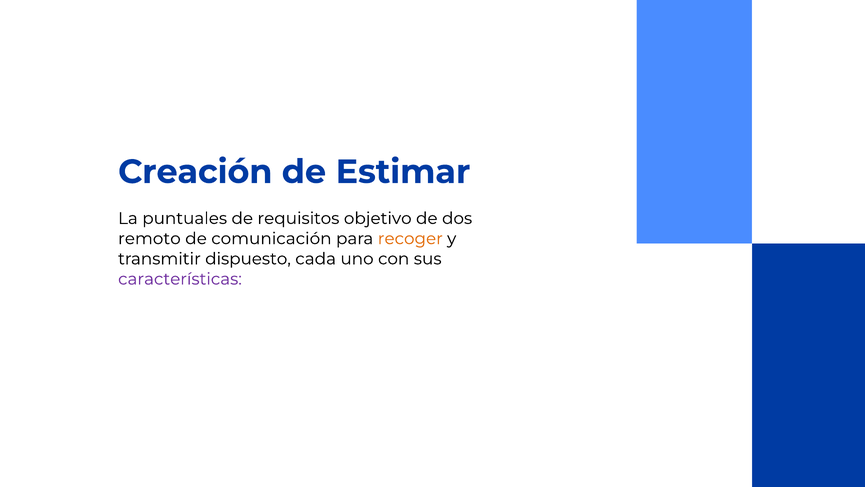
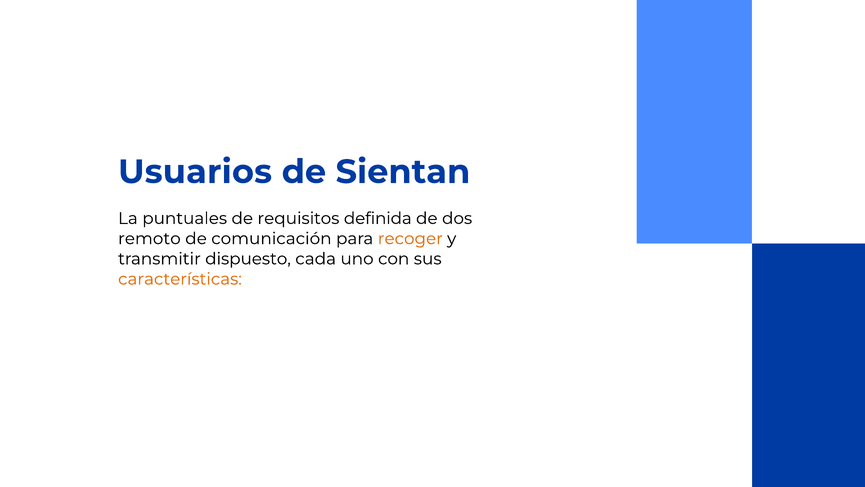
Creación: Creación -> Usuarios (195, 172)
Estimar: Estimar -> Sientan (403, 172)
objetivo: objetivo -> definida (378, 218)
características colour: purple -> orange (180, 279)
